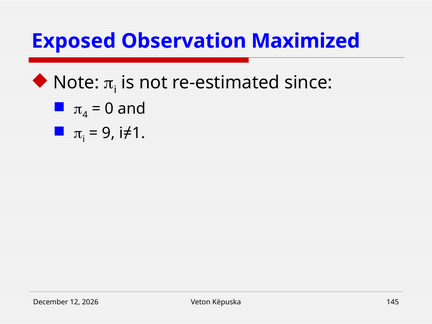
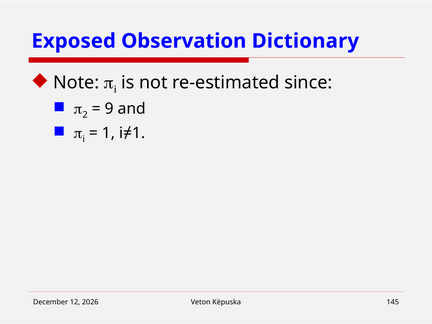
Maximized: Maximized -> Dictionary (305, 41)
4: 4 -> 2 (85, 115)
0: 0 -> 9 (109, 109)
9: 9 -> 1 (108, 133)
